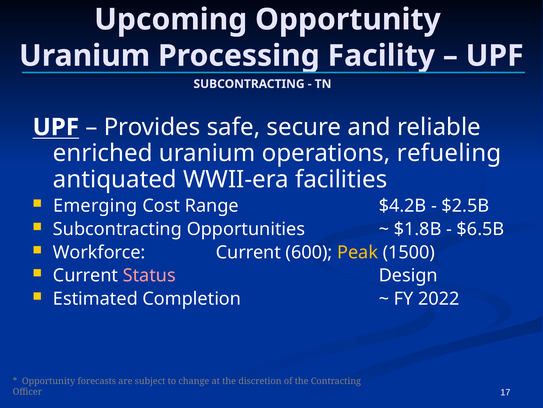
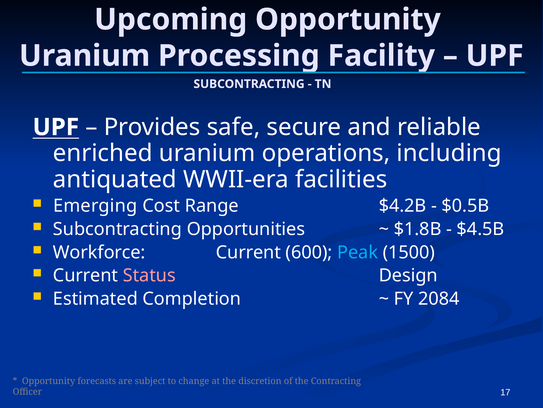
refueling: refueling -> including (449, 153)
$2.5B: $2.5B -> $0.5B (465, 206)
$6.5B: $6.5B -> $4.5B (480, 229)
Peak colour: yellow -> light blue (358, 252)
2022: 2022 -> 2084 (439, 298)
